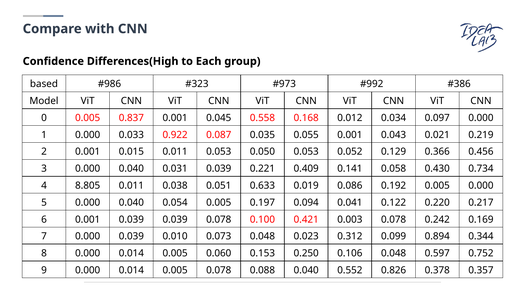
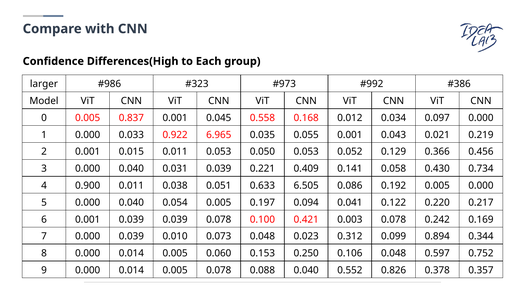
based: based -> larger (44, 84)
0.087: 0.087 -> 6.965 (219, 135)
8.805: 8.805 -> 0.900 (88, 185)
0.019: 0.019 -> 6.505 (306, 185)
